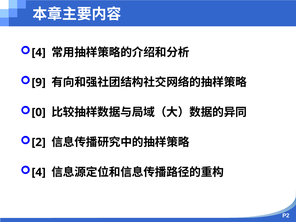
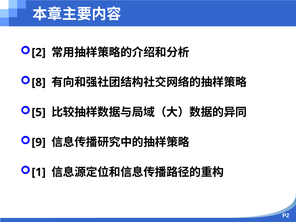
4: 4 -> 2 (39, 52)
9: 9 -> 8 (39, 82)
0: 0 -> 5 (39, 112)
2: 2 -> 9 (39, 142)
4: 4 -> 1 (39, 172)
